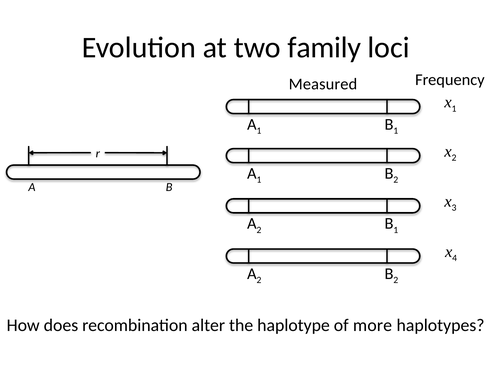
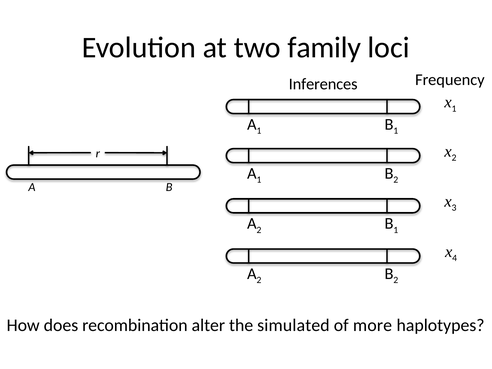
Measured: Measured -> Inferences (323, 84)
haplotype: haplotype -> simulated (293, 325)
